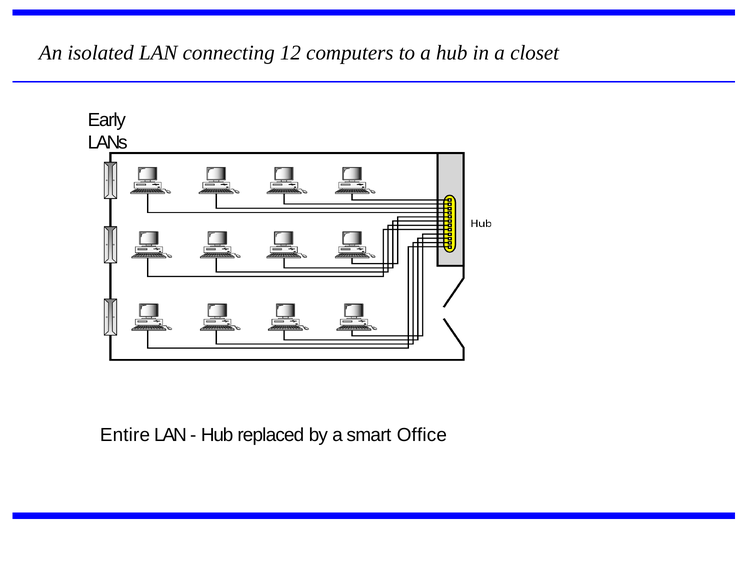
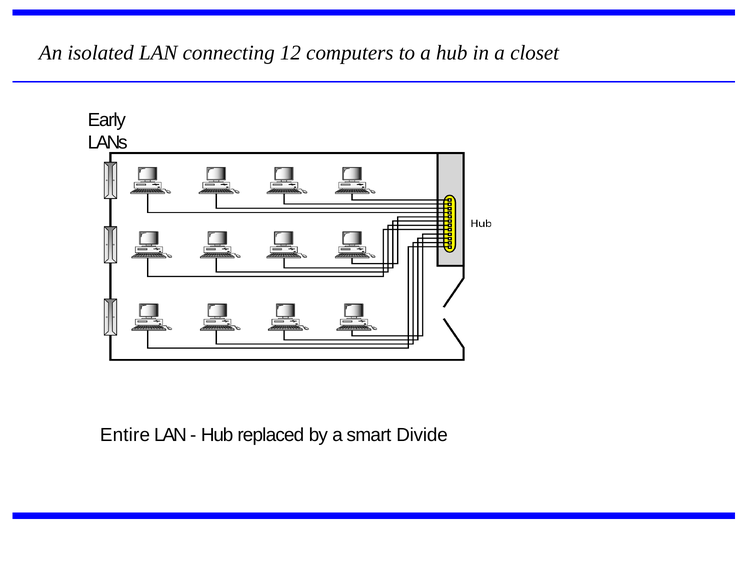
Office: Office -> Divide (422, 435)
